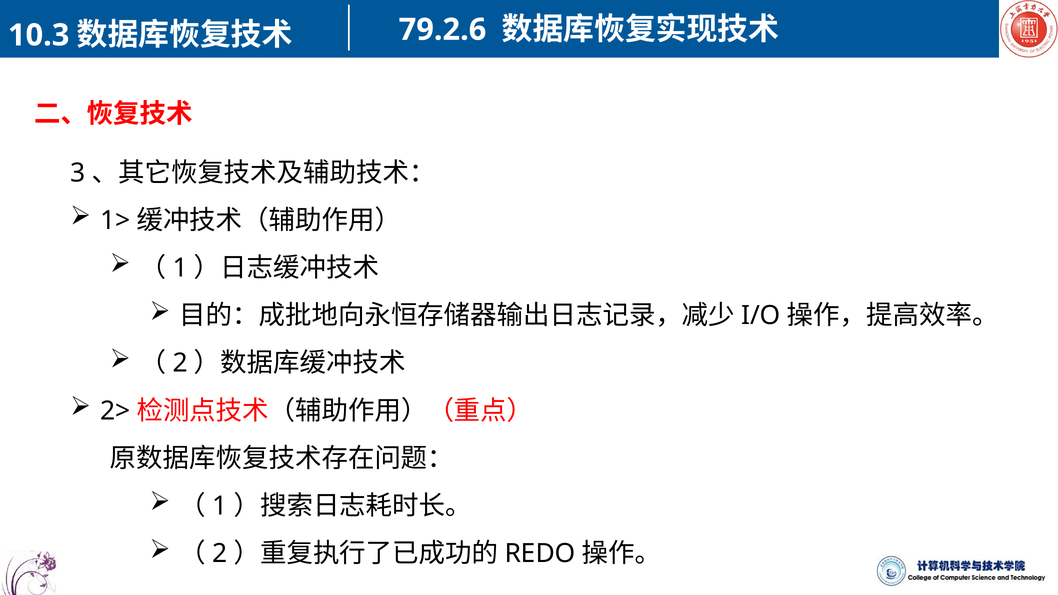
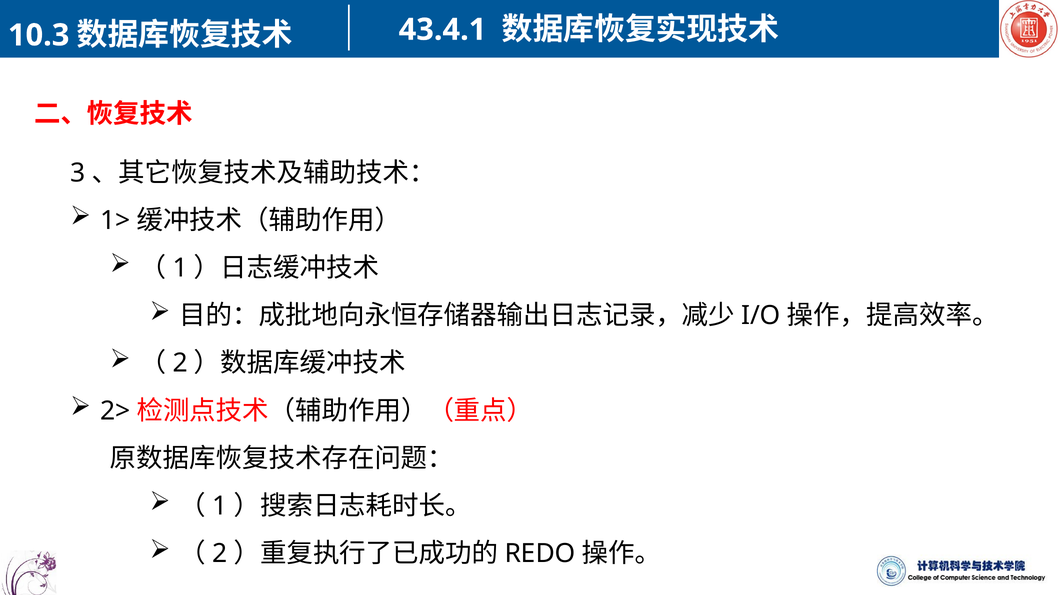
79.2.6: 79.2.6 -> 43.4.1 (442, 30)
